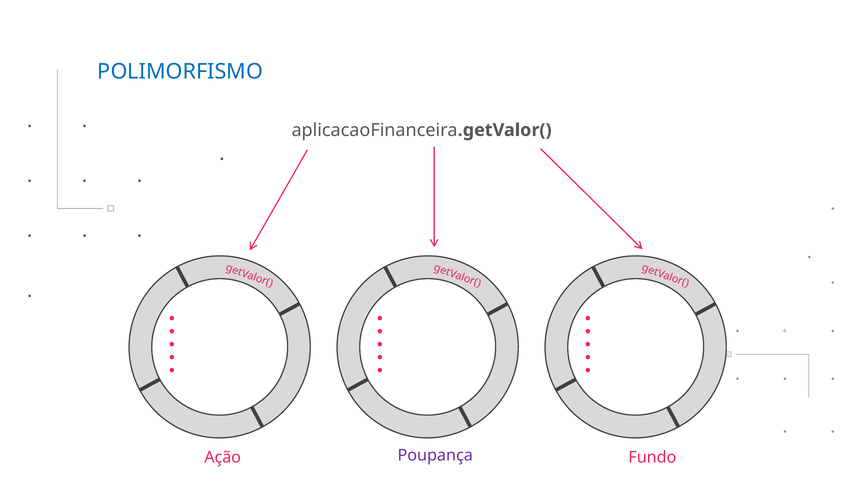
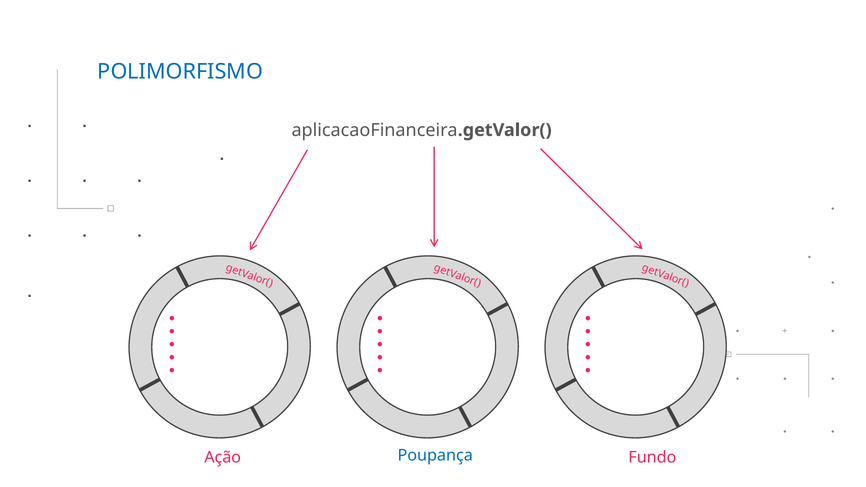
Poupança colour: purple -> blue (435, 456)
